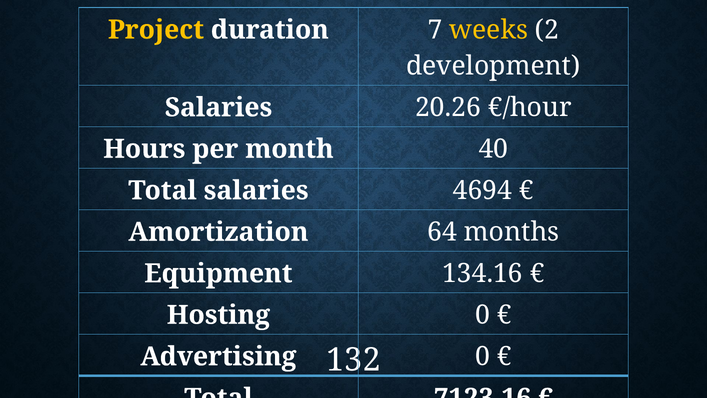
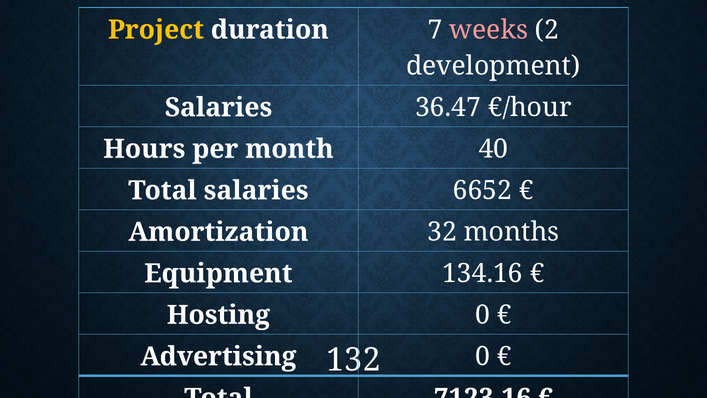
weeks colour: yellow -> pink (489, 30)
20.26: 20.26 -> 36.47 (448, 107)
4694: 4694 -> 6652 (482, 190)
64: 64 -> 32 (442, 232)
